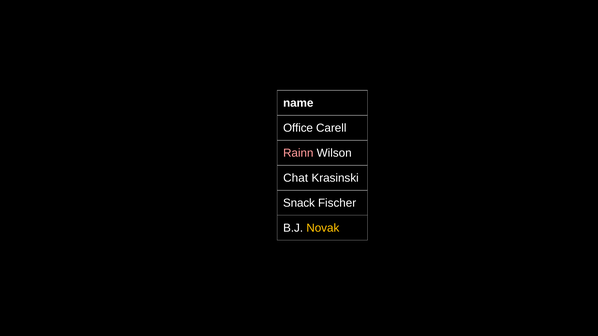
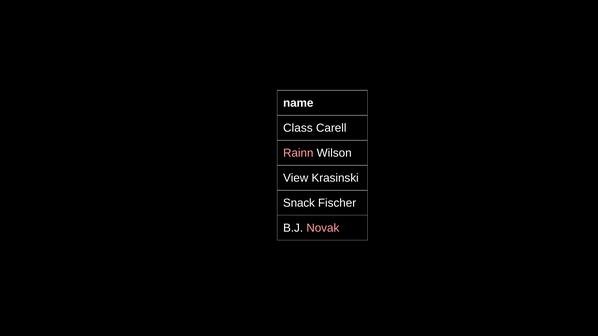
Office: Office -> Class (298, 128)
Chat: Chat -> View (296, 178)
Novak colour: yellow -> pink (323, 228)
